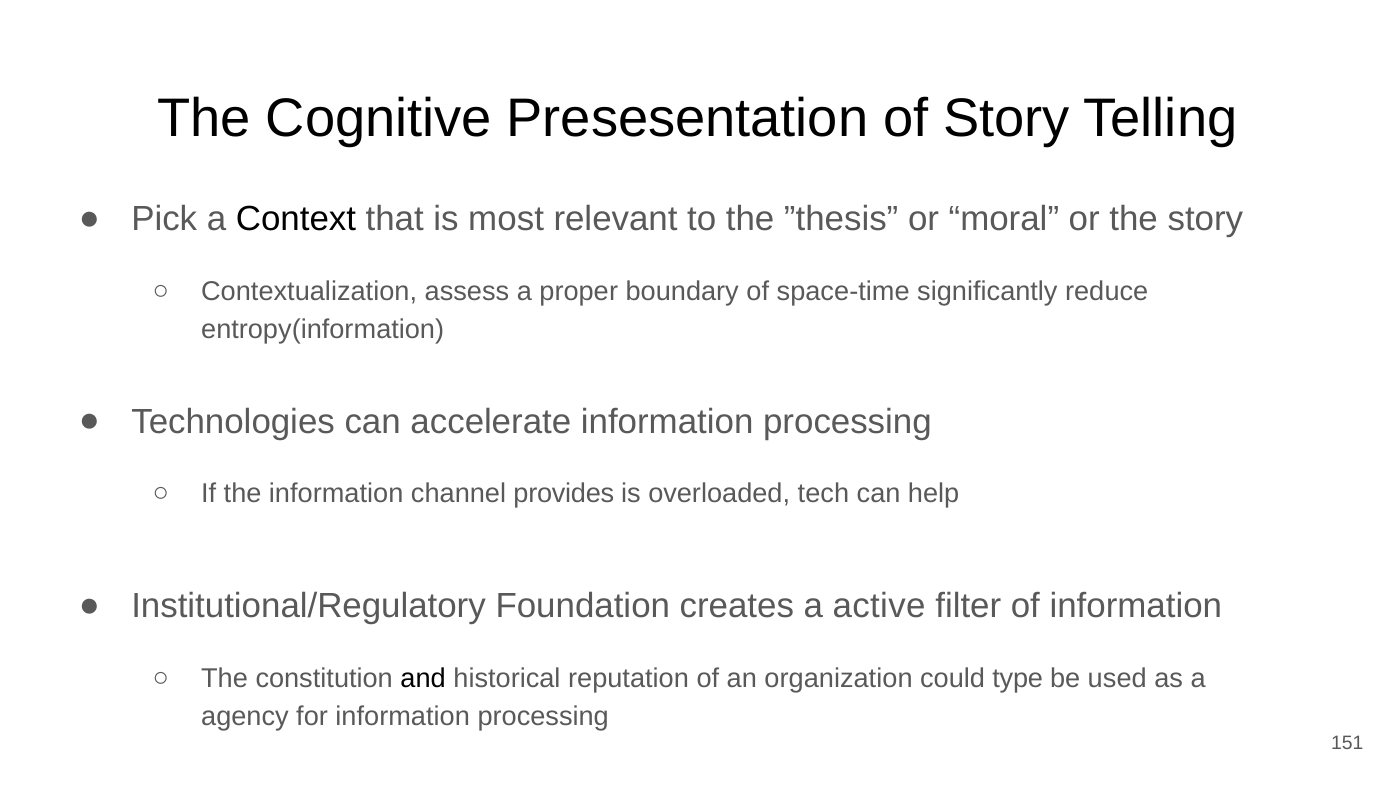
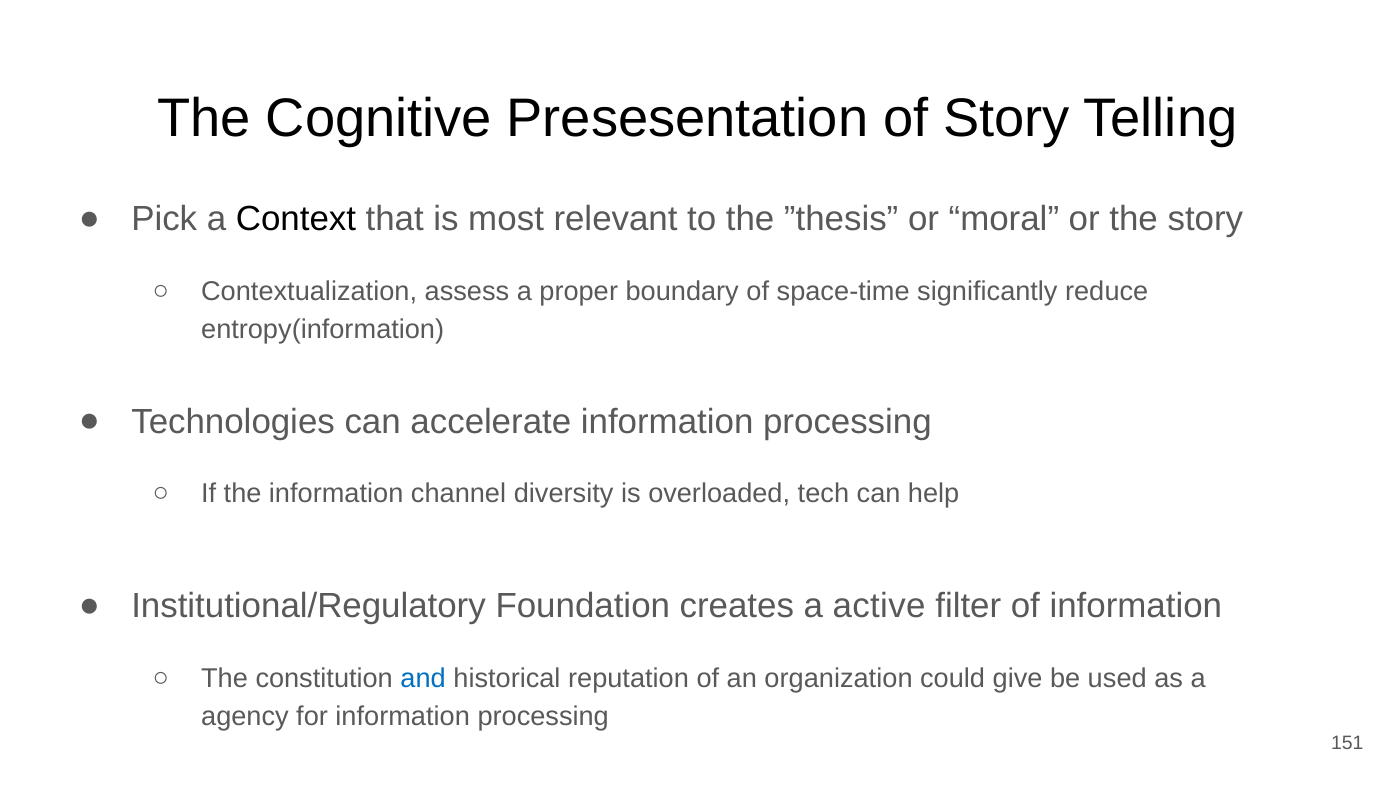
provides: provides -> diversity (564, 494)
and colour: black -> blue (423, 679)
type: type -> give (1018, 679)
